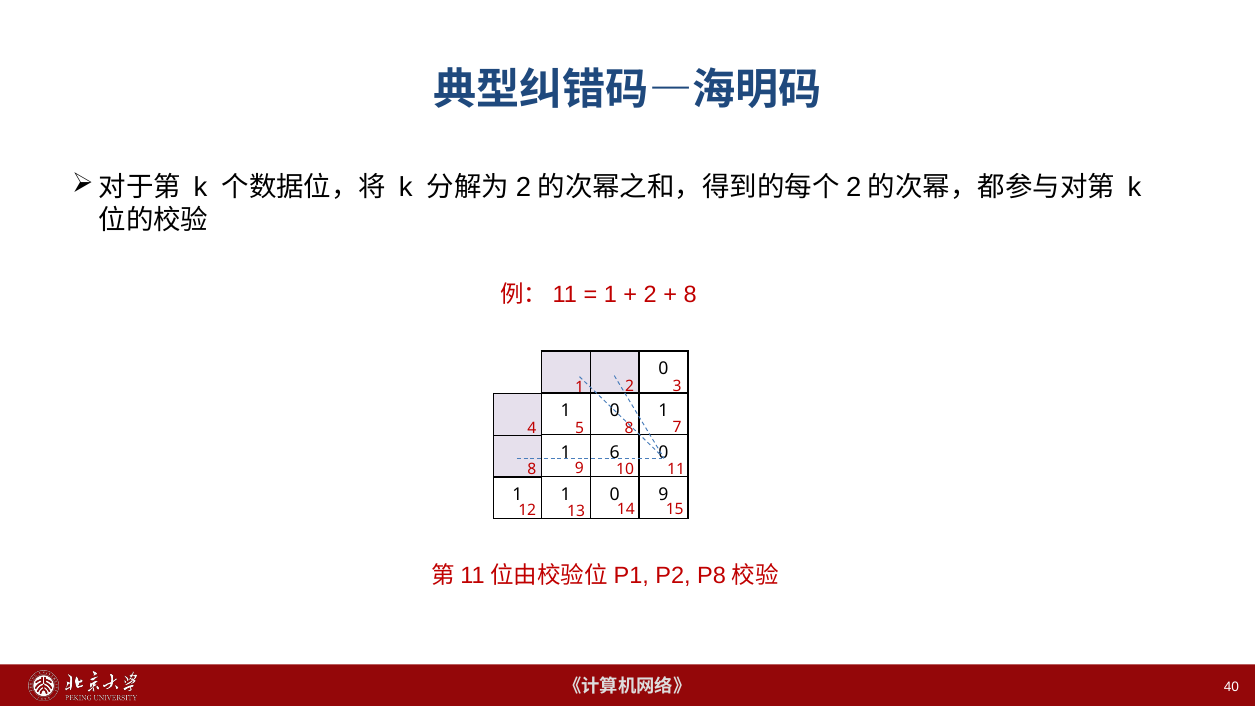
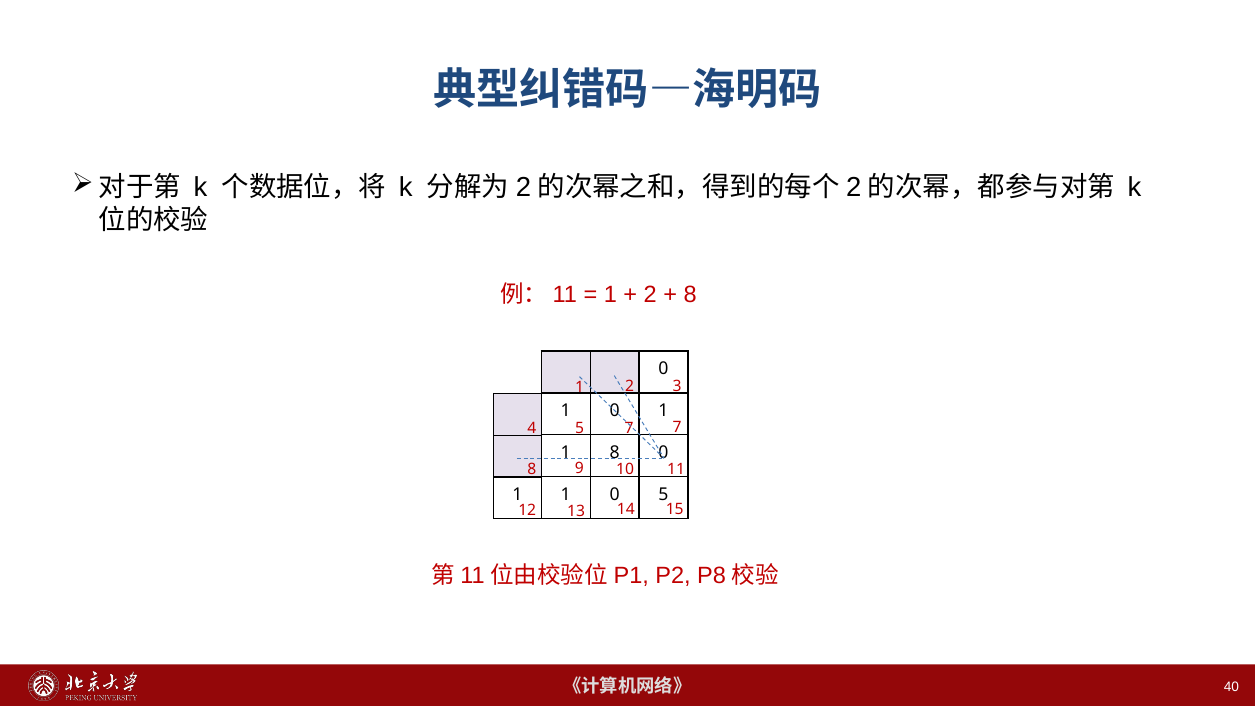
5 8: 8 -> 7 (629, 428)
1 6: 6 -> 8 (615, 453)
0 9: 9 -> 5 (664, 495)
